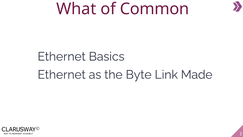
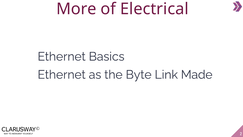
What: What -> More (76, 9)
Common: Common -> Electrical (154, 9)
